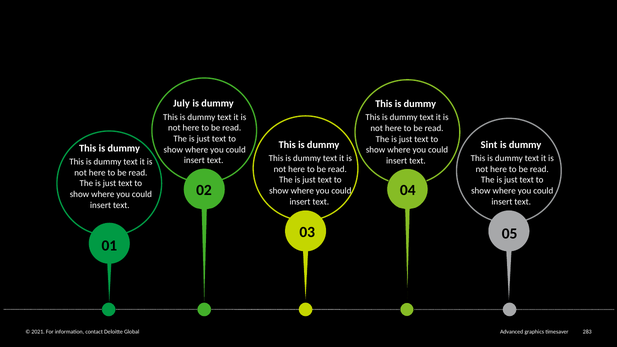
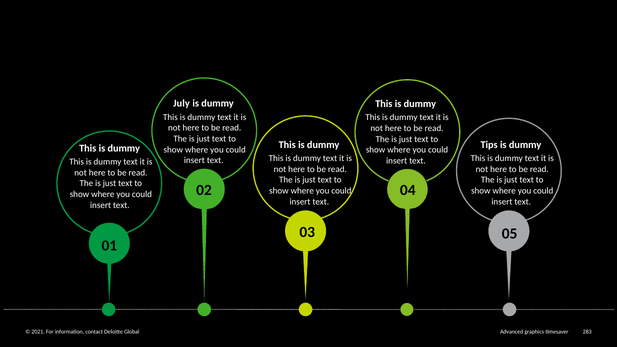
Sint: Sint -> Tips (489, 145)
